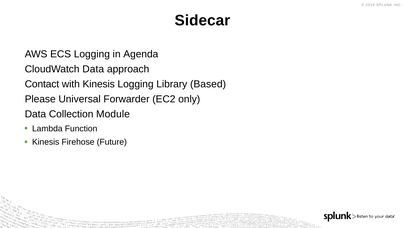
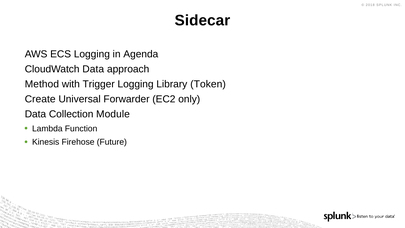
Contact: Contact -> Method (42, 84)
with Kinesis: Kinesis -> Trigger (99, 84)
Based: Based -> Token (208, 84)
Please: Please -> Create (40, 99)
